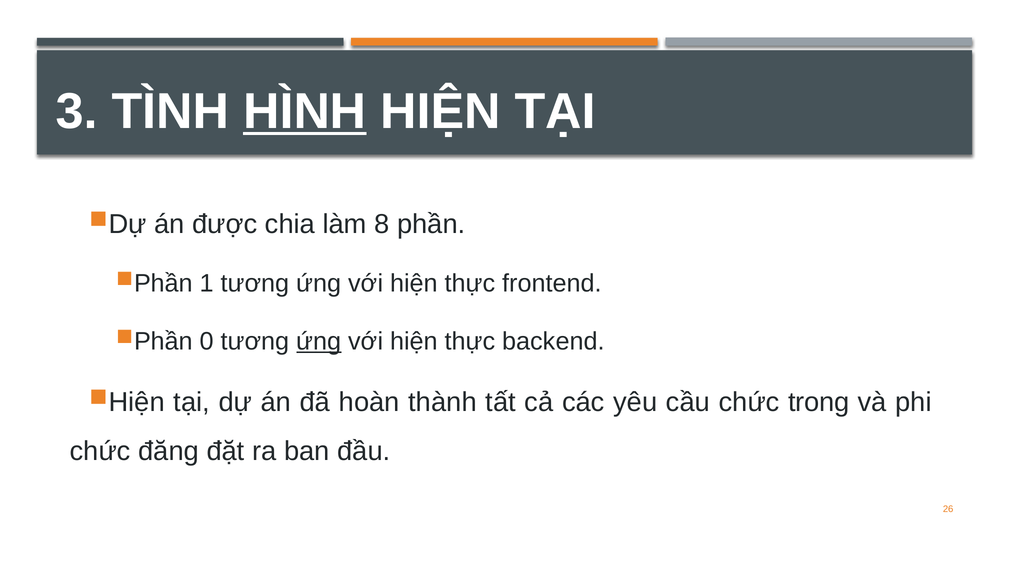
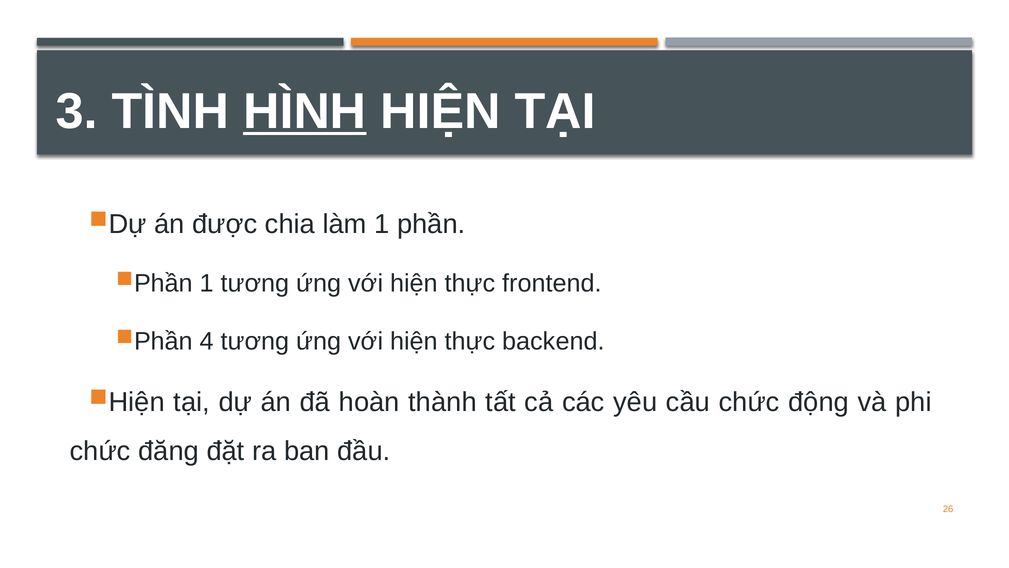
làm 8: 8 -> 1 (382, 224)
0: 0 -> 4 (207, 341)
ứng underline: present -> none (319, 341)
trong: trong -> động (819, 402)
